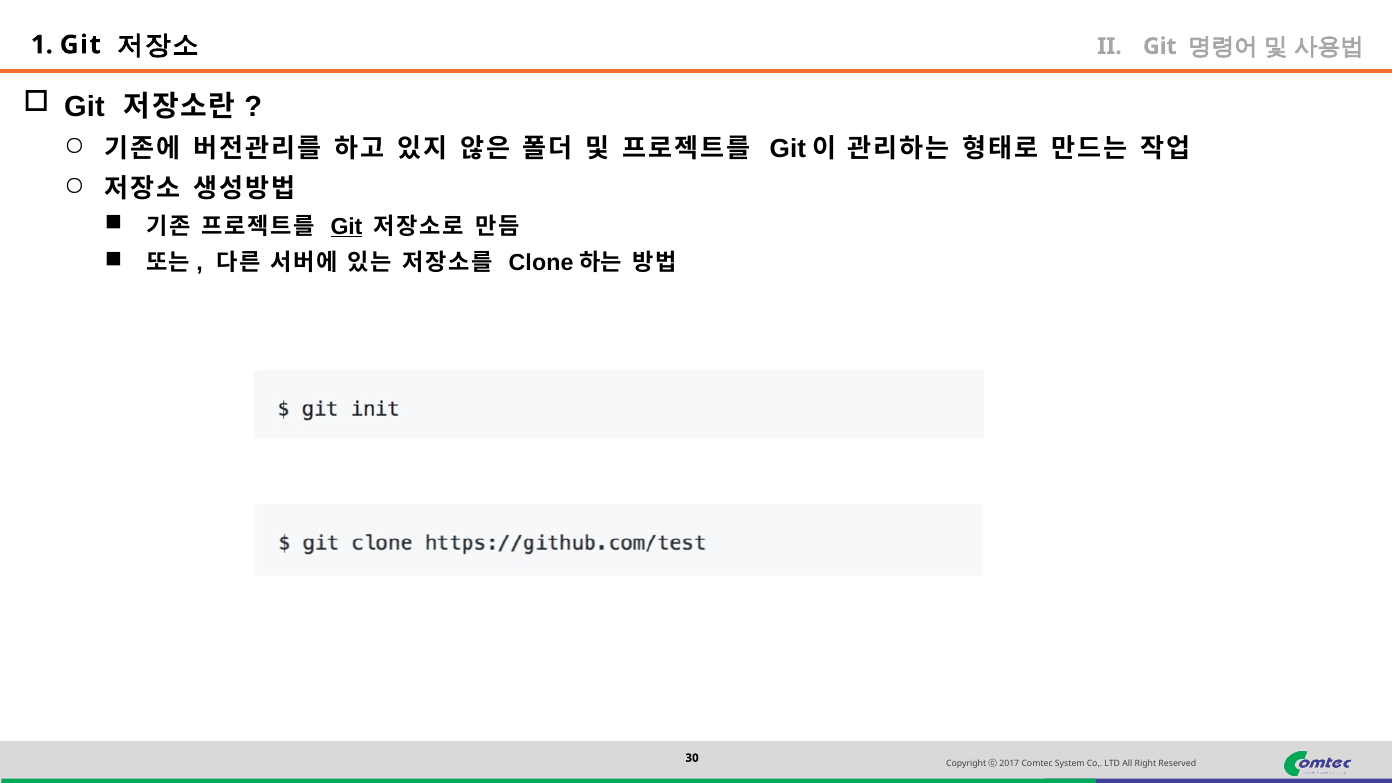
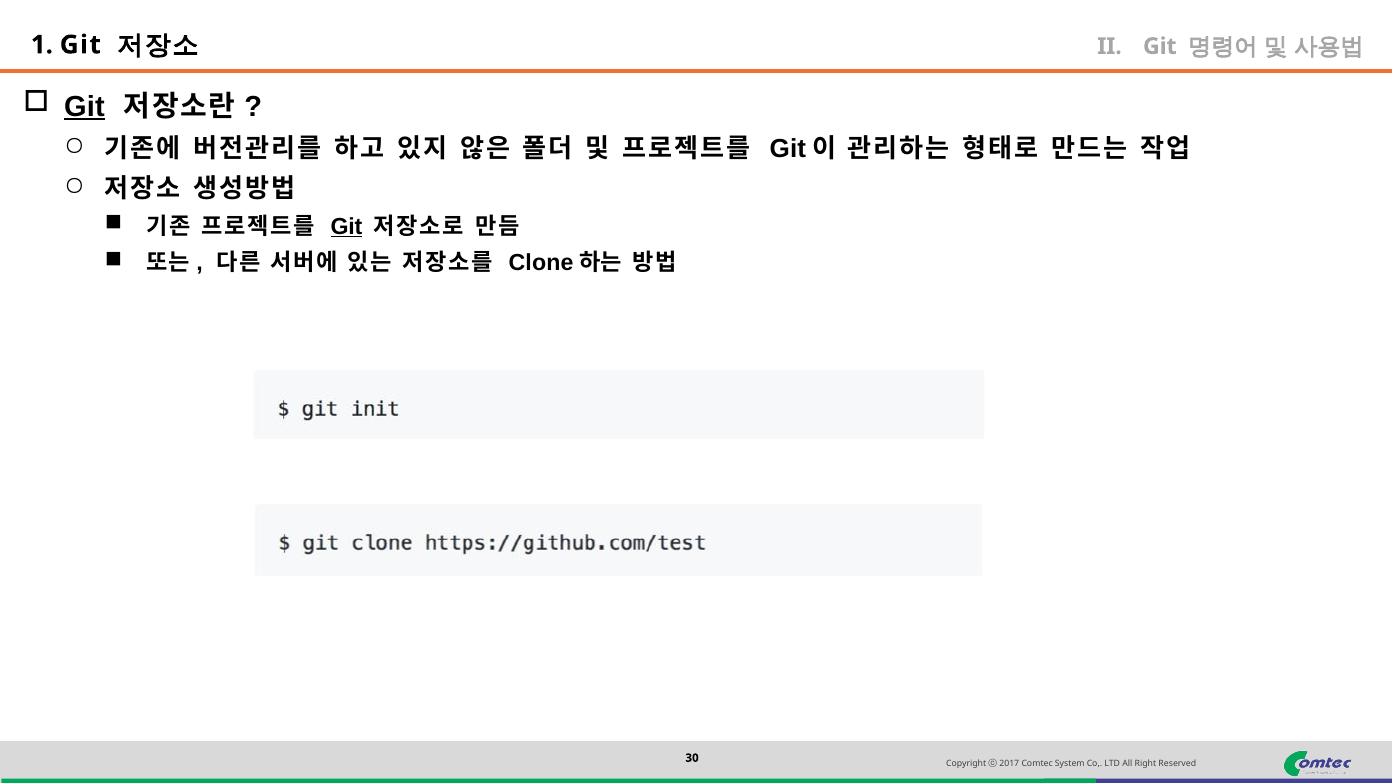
Git underline: none -> present (85, 107)
